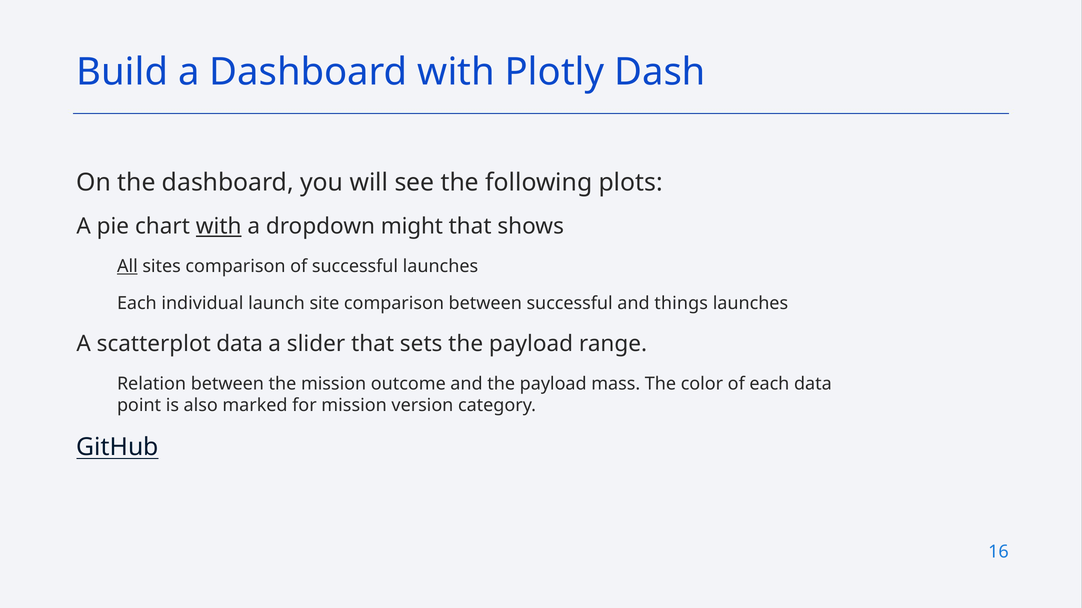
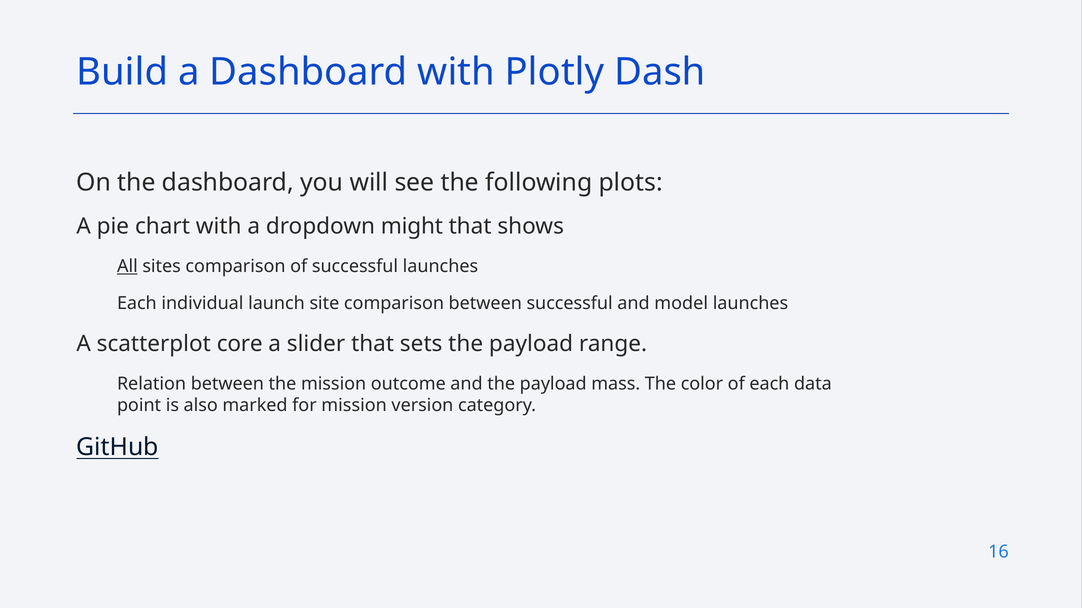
with underline: present -> none (219, 227)
things: things -> model (681, 304)
scatterplot data: data -> core (240, 344)
